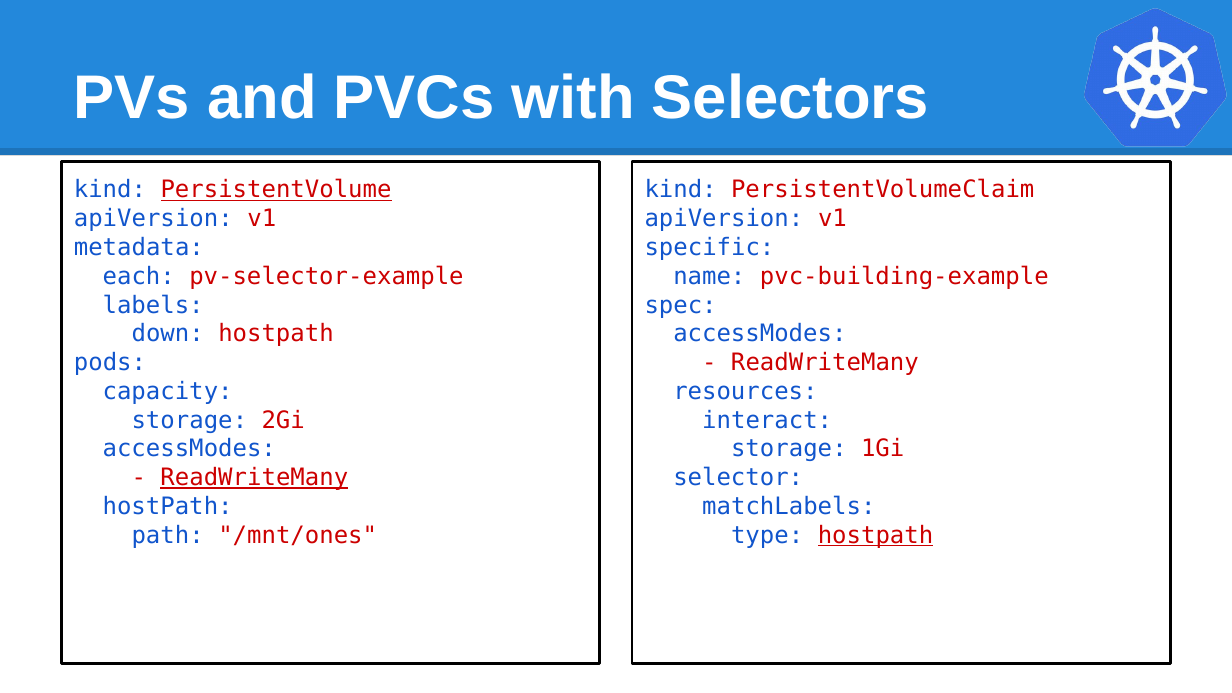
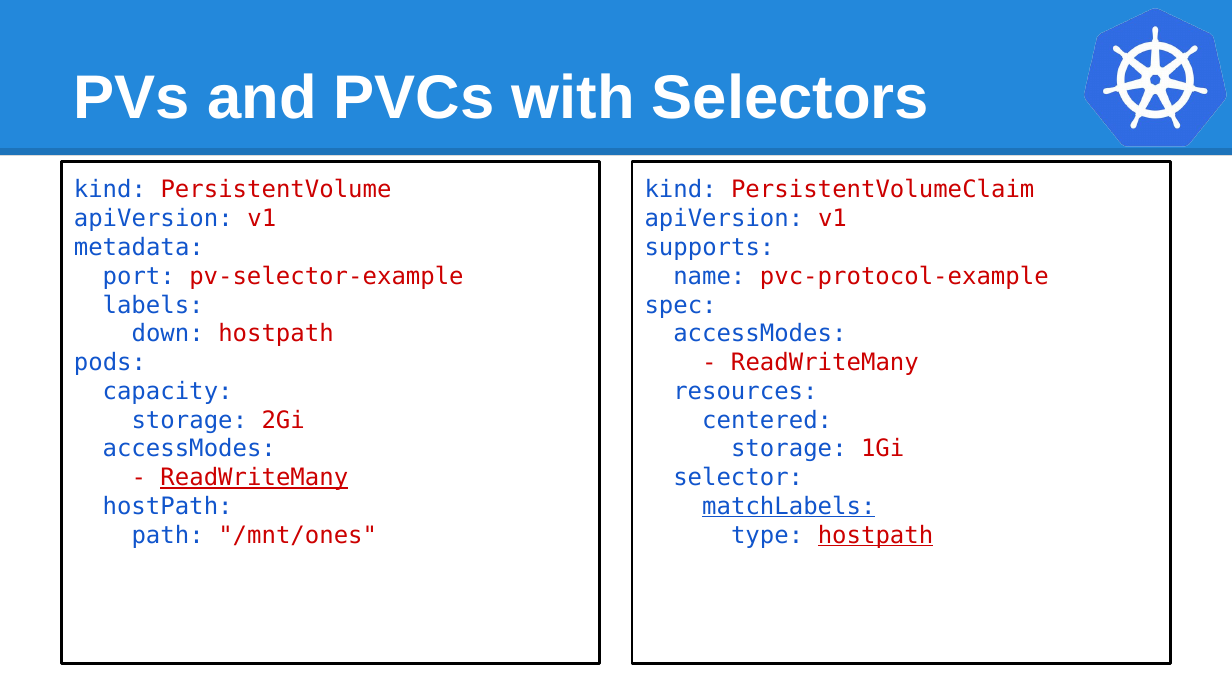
PersistentVolume underline: present -> none (276, 190)
specific: specific -> supports (709, 248)
each: each -> port (139, 276)
pvc-building-example: pvc-building-example -> pvc-protocol-example (904, 276)
interact: interact -> centered (767, 420)
matchLabels underline: none -> present (789, 506)
